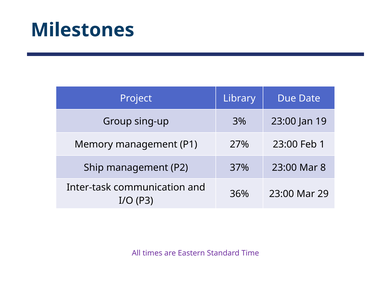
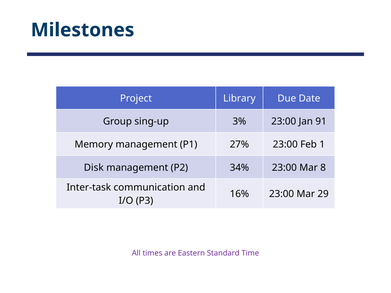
19: 19 -> 91 (321, 122)
Ship: Ship -> Disk (94, 168)
37%: 37% -> 34% (239, 168)
36%: 36% -> 16% (239, 194)
